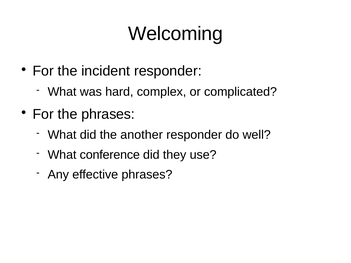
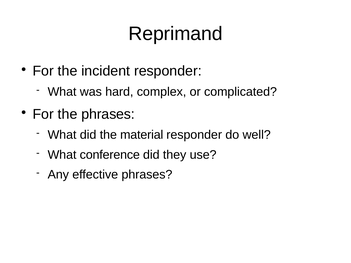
Welcoming: Welcoming -> Reprimand (175, 34)
another: another -> material (142, 135)
